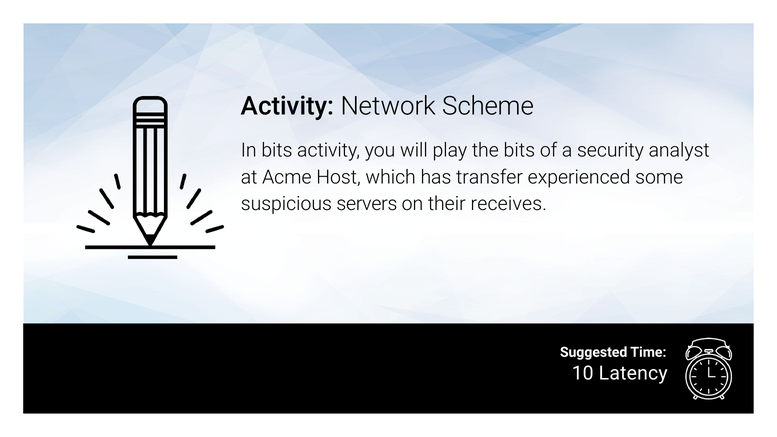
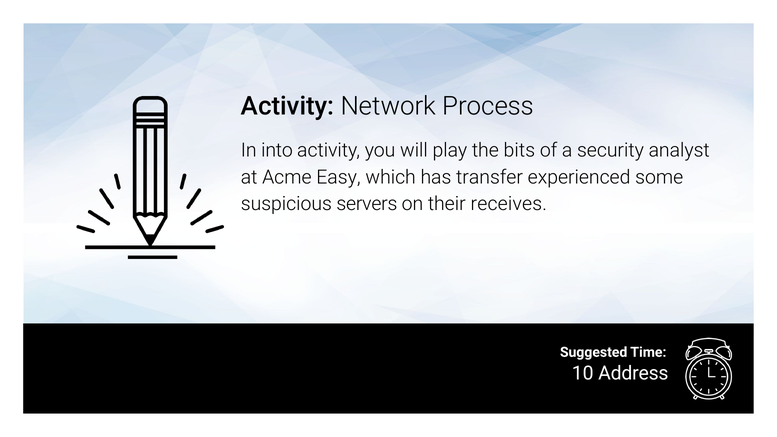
Scheme: Scheme -> Process (488, 106)
In bits: bits -> into (277, 150)
Host: Host -> Easy (338, 177)
Latency: Latency -> Address (633, 374)
